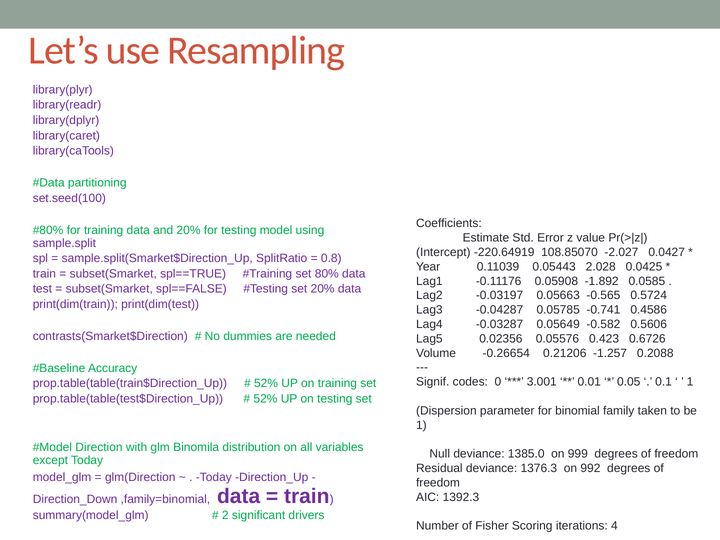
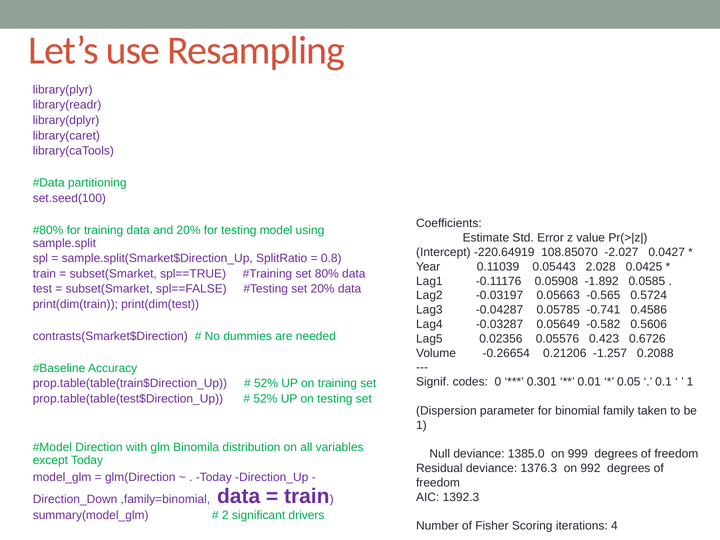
3.001: 3.001 -> 0.301 (542, 382)
